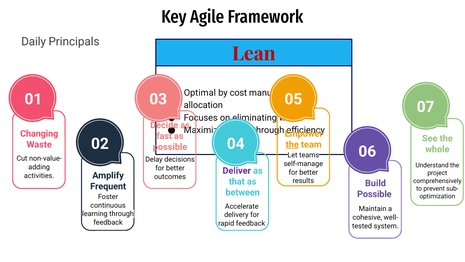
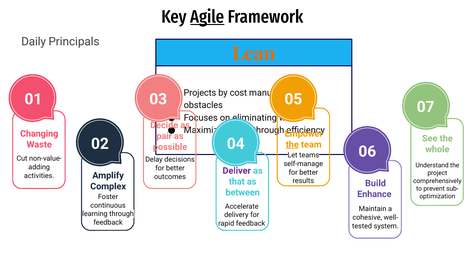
Agile underline: none -> present (207, 17)
Lean colour: red -> orange (254, 54)
Optimal: Optimal -> Projects (200, 93)
allocation: allocation -> obstacles (203, 105)
fast: fast -> pair (164, 136)
Frequent: Frequent -> Complex (108, 186)
Possible: Possible -> Enhance (374, 194)
